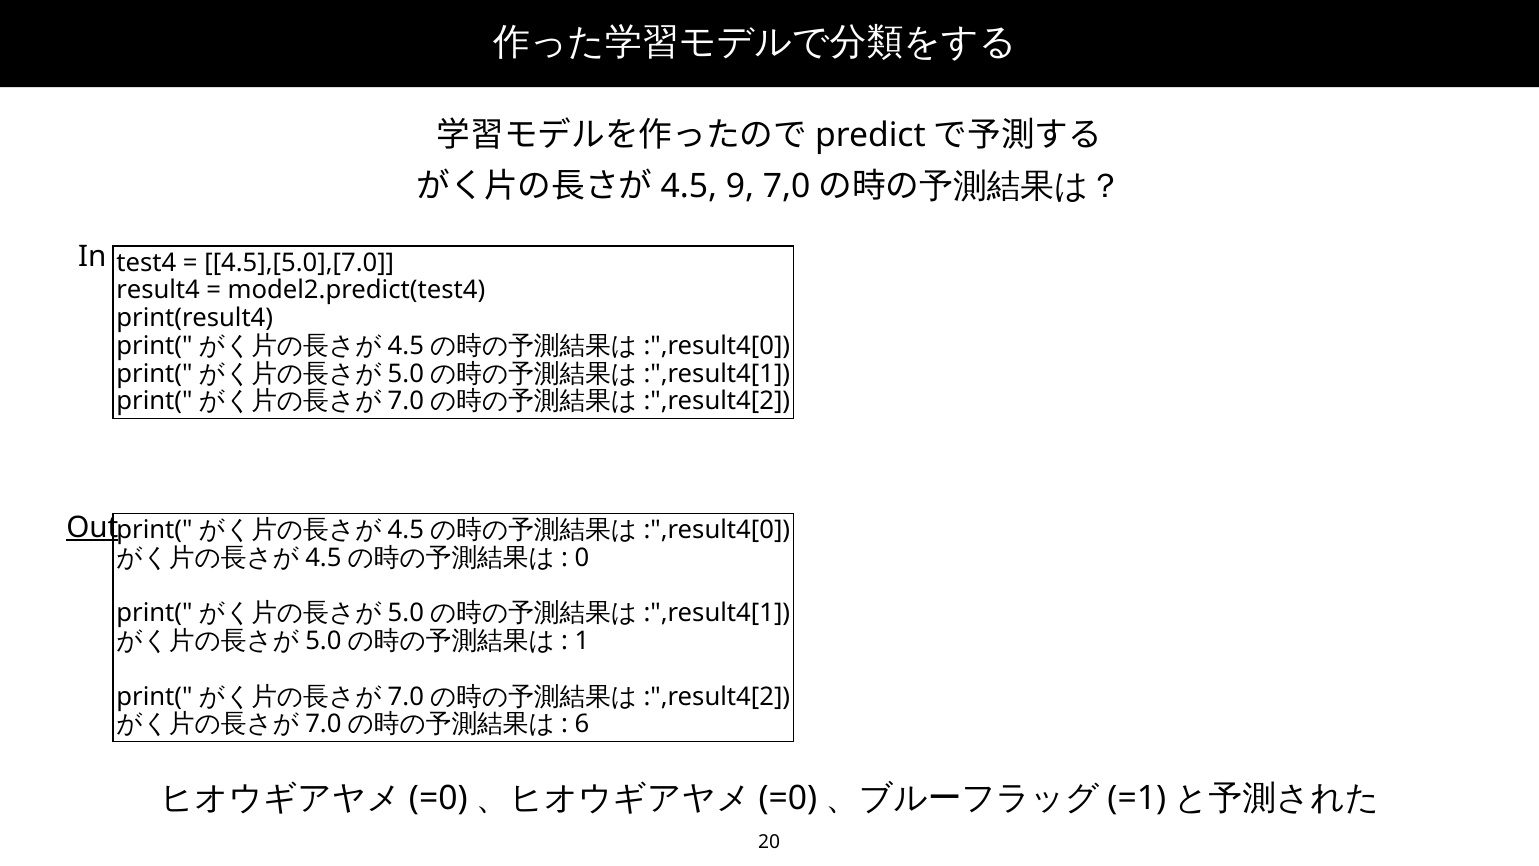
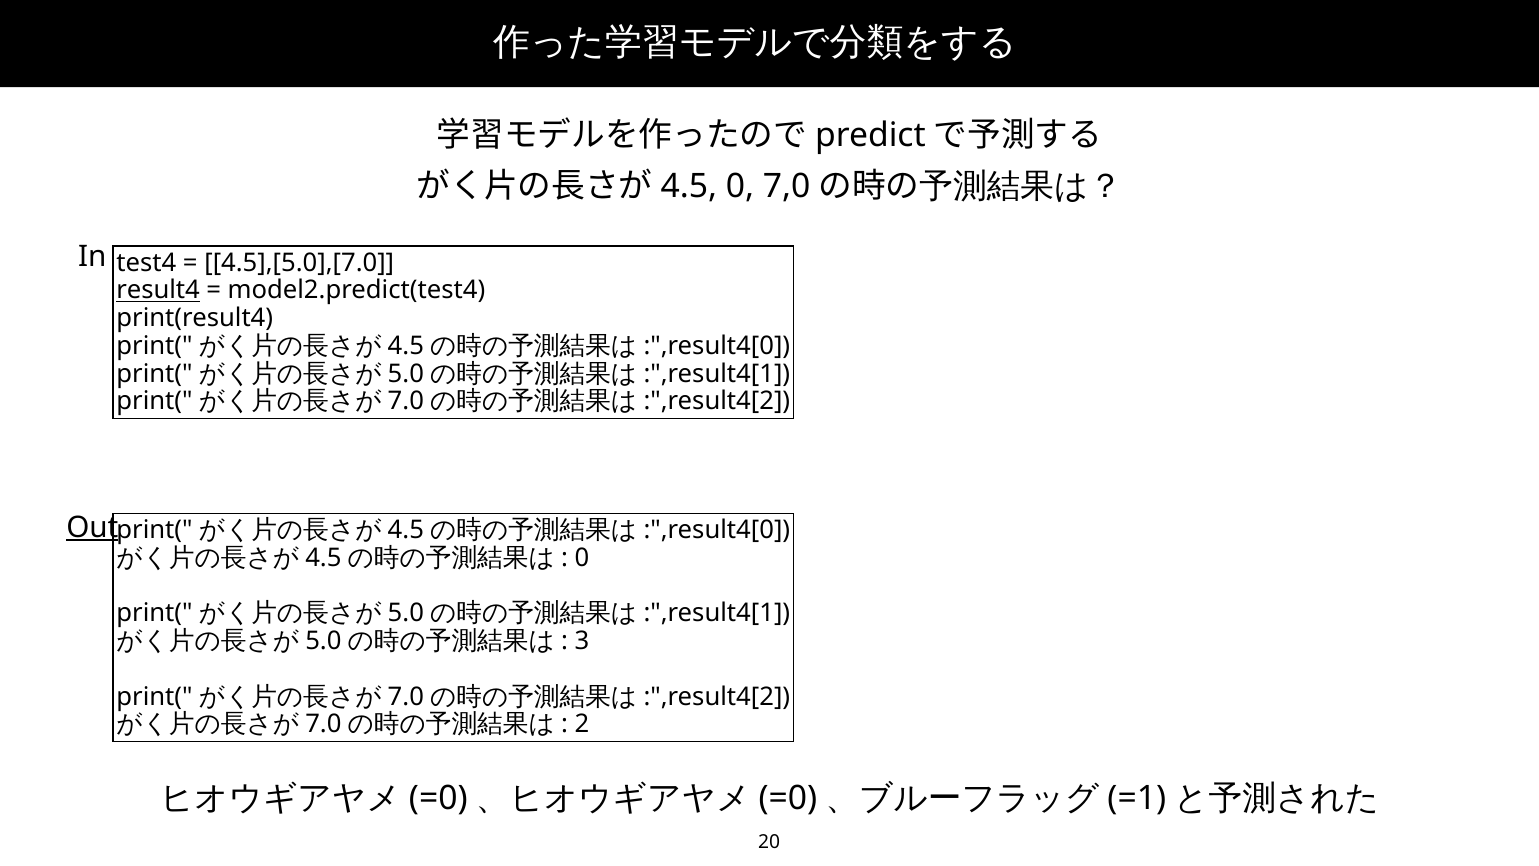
9: 9 -> 0 (740, 186)
result4 underline: none -> present (158, 290)
1: 1 -> 3 (582, 641)
6: 6 -> 2 (582, 724)
